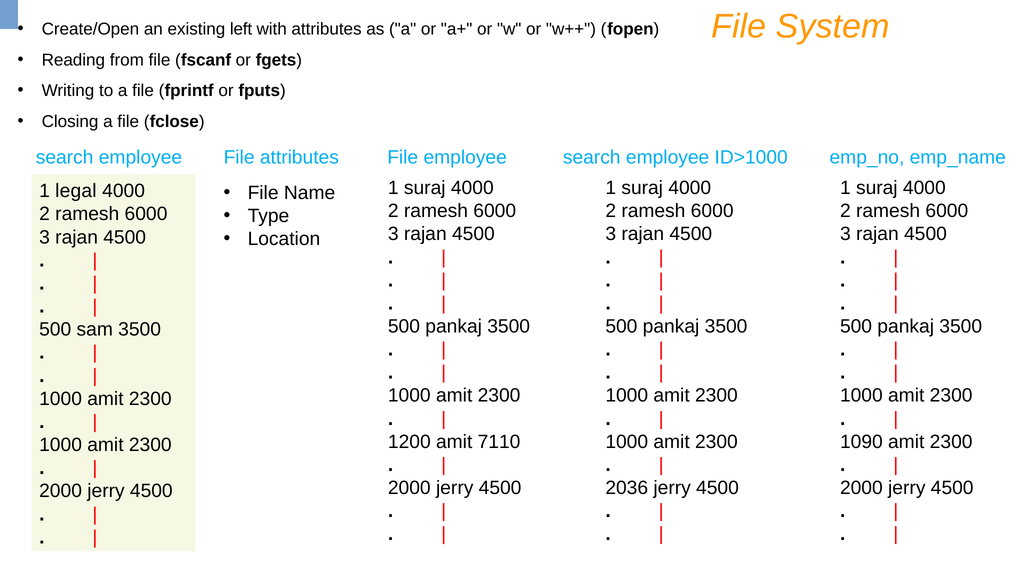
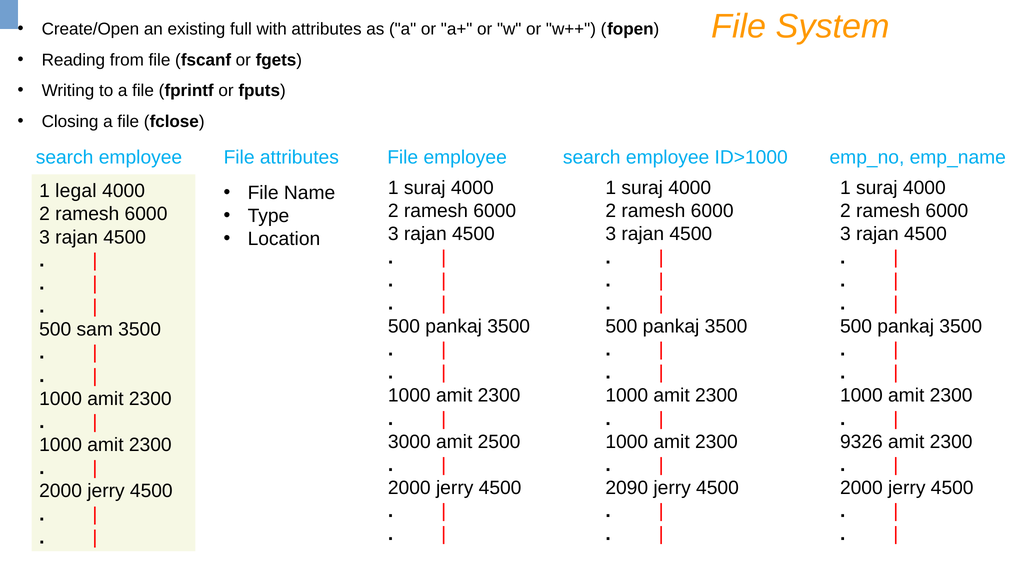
left: left -> full (241, 29)
1200: 1200 -> 3000 (409, 442)
7110: 7110 -> 2500 (499, 442)
1090: 1090 -> 9326 (861, 442)
2036: 2036 -> 2090 (627, 488)
